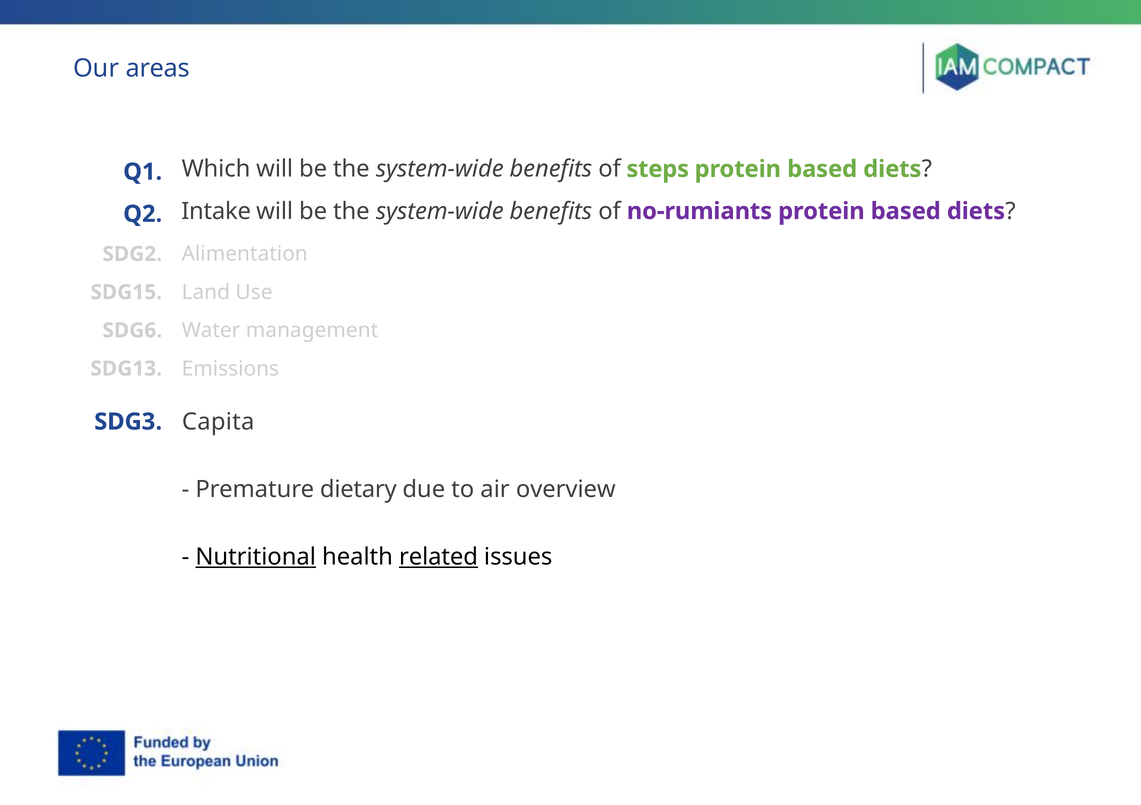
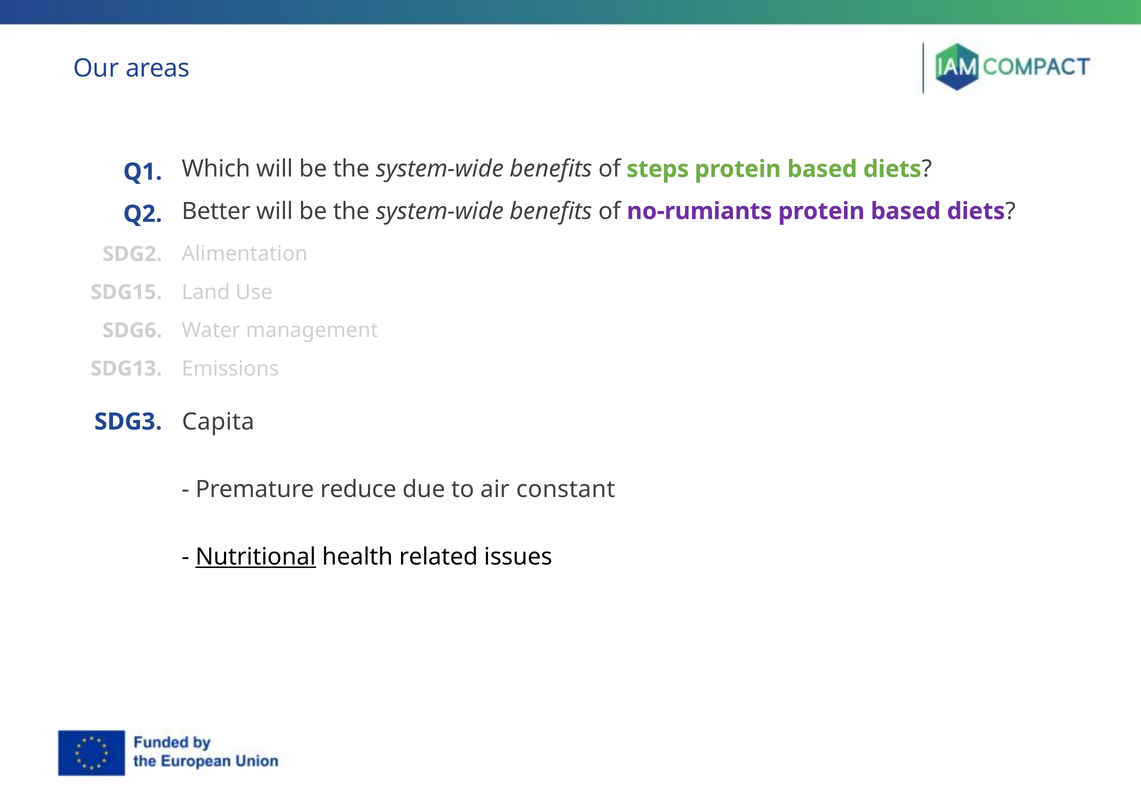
Intake: Intake -> Better (216, 211)
dietary: dietary -> reduce (358, 489)
overview: overview -> constant (566, 489)
related underline: present -> none (439, 557)
